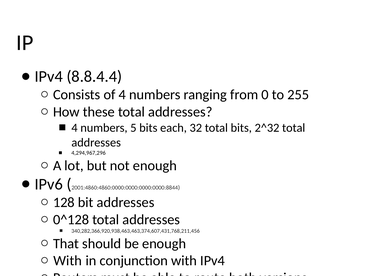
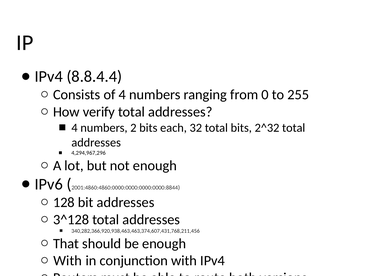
these: these -> verify (99, 112)
5: 5 -> 2 (133, 128)
0^128: 0^128 -> 3^128 (71, 220)
